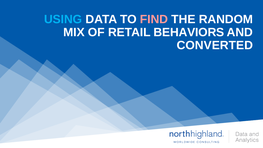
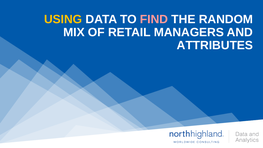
USING colour: light blue -> yellow (63, 19)
BEHAVIORS: BEHAVIORS -> MANAGERS (189, 32)
CONVERTED: CONVERTED -> ATTRIBUTES (215, 45)
